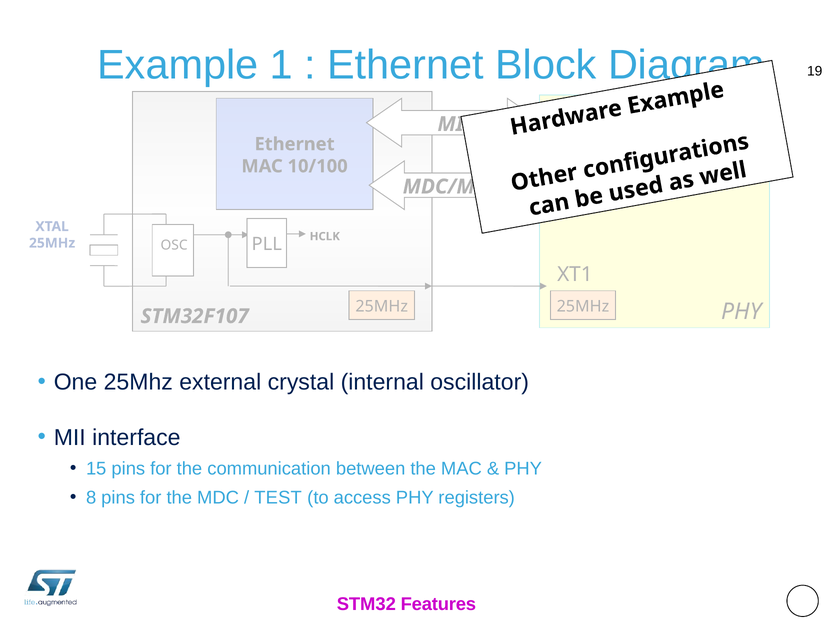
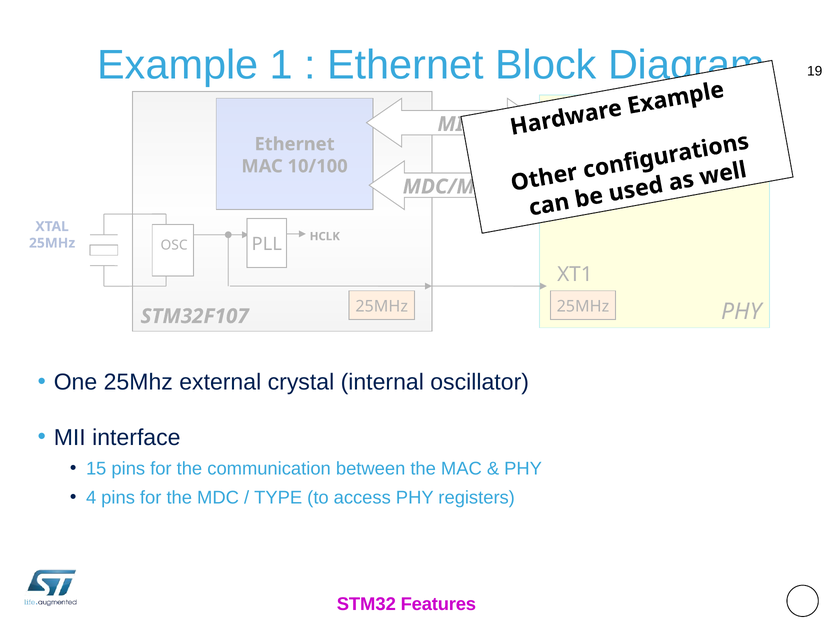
8: 8 -> 4 (91, 498)
TEST: TEST -> TYPE (278, 498)
